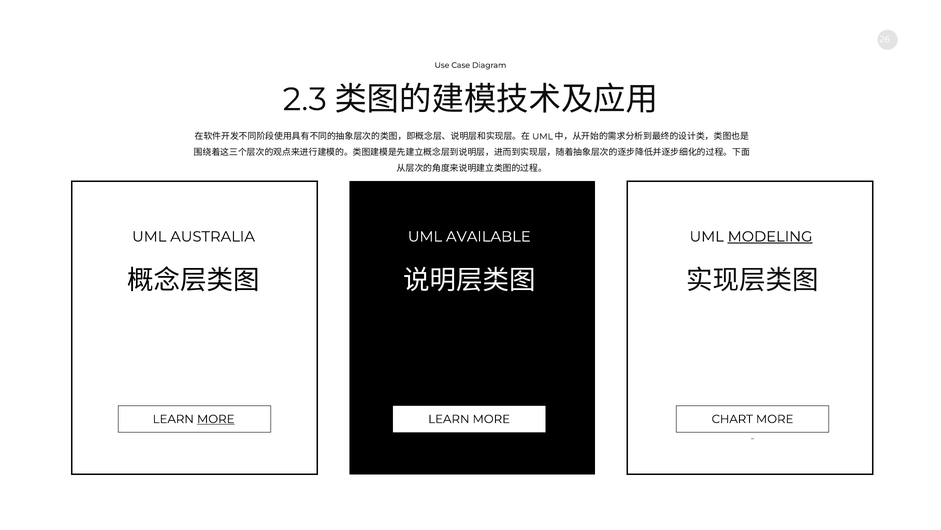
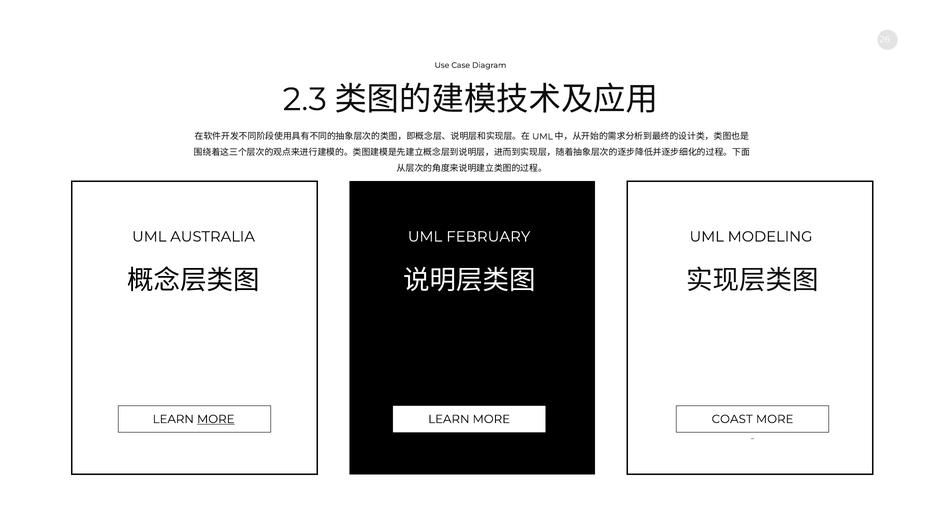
AVAILABLE: AVAILABLE -> FEBRUARY (488, 236)
MODELING underline: present -> none (770, 236)
CHART: CHART -> COAST (732, 419)
